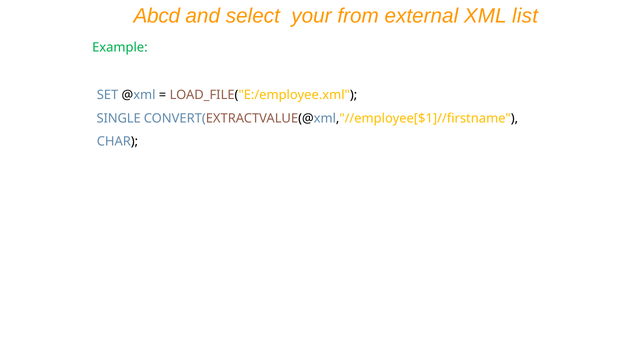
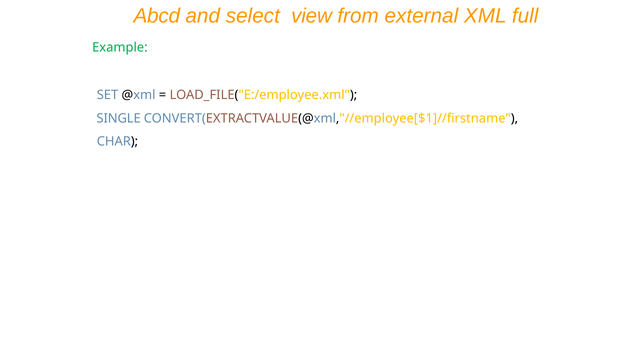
your: your -> view (312, 16)
list: list -> full (525, 16)
